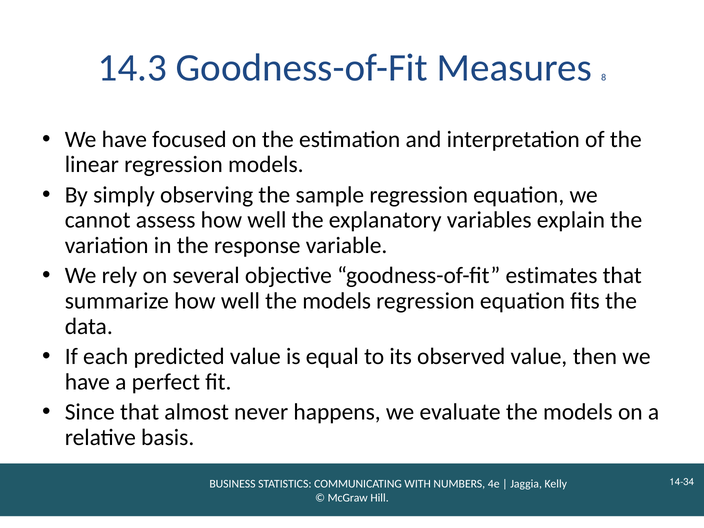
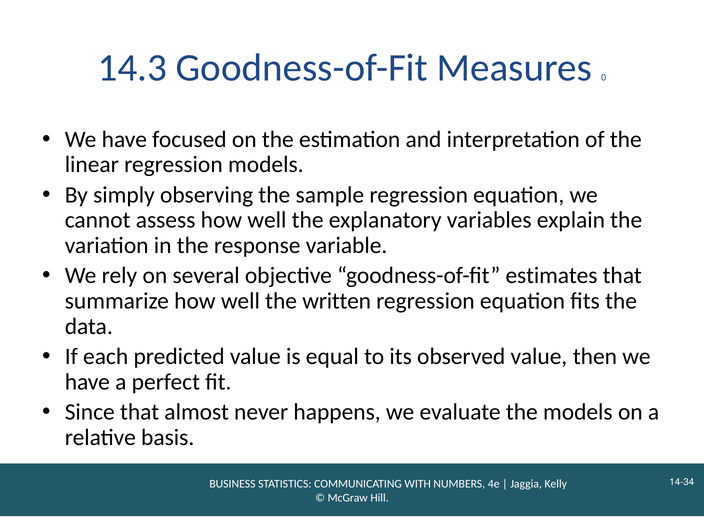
8: 8 -> 0 (604, 78)
well the models: models -> written (337, 301)
